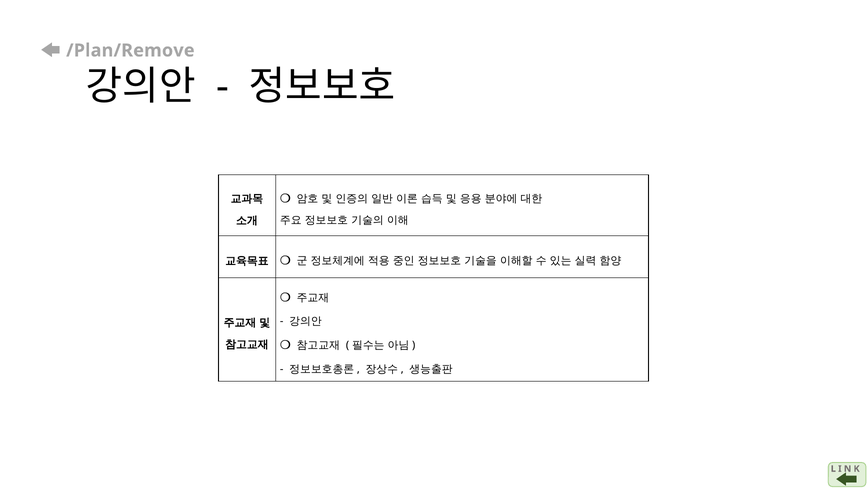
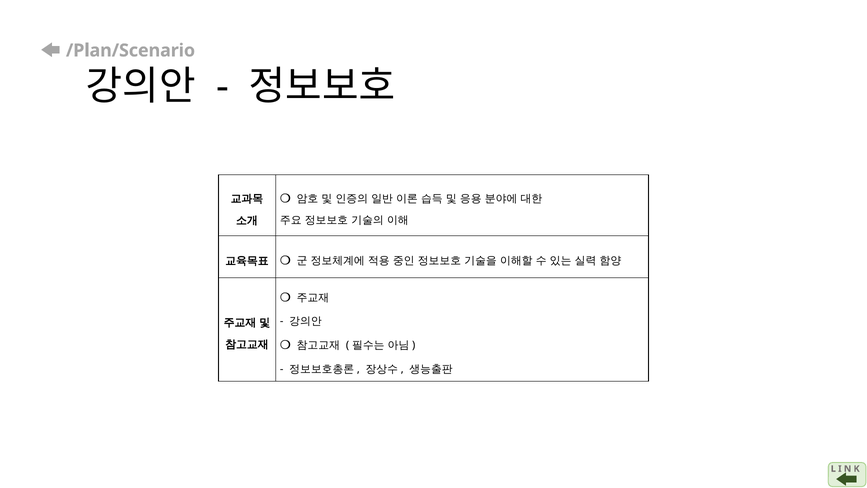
/Plan/Remove: /Plan/Remove -> /Plan/Scenario (131, 50)
